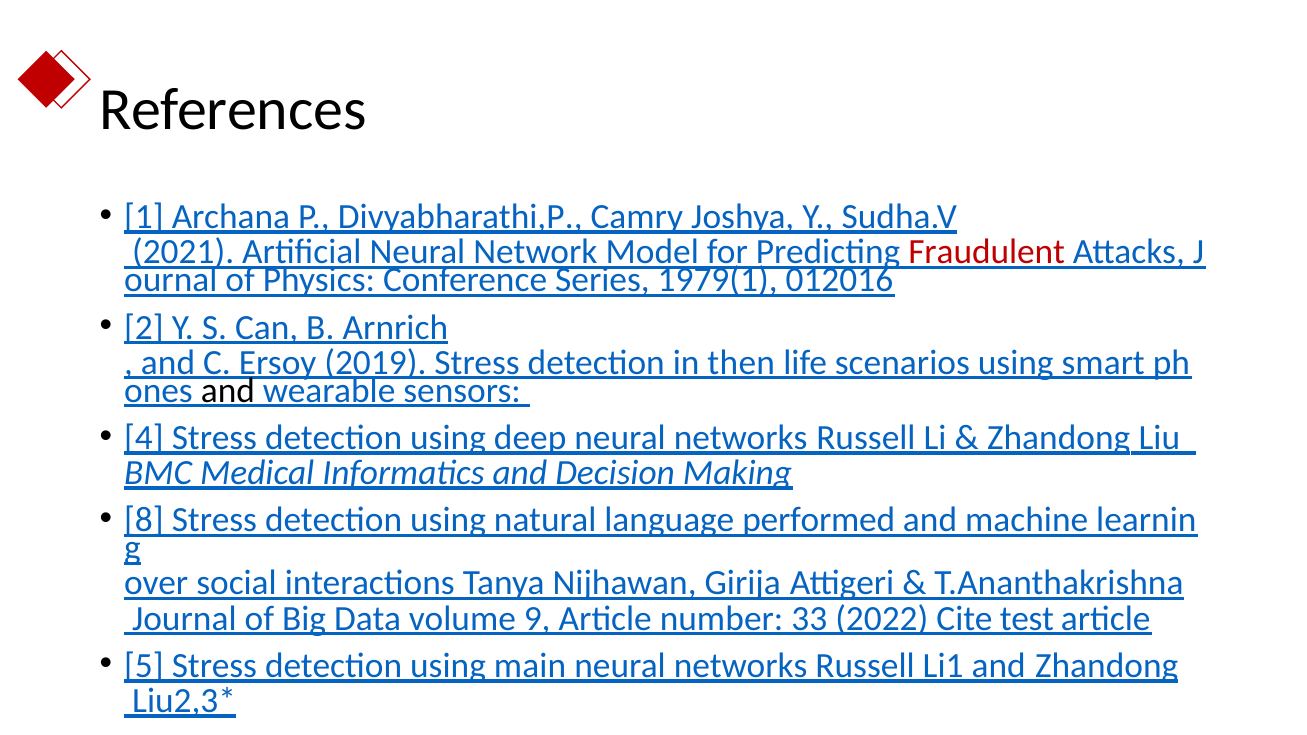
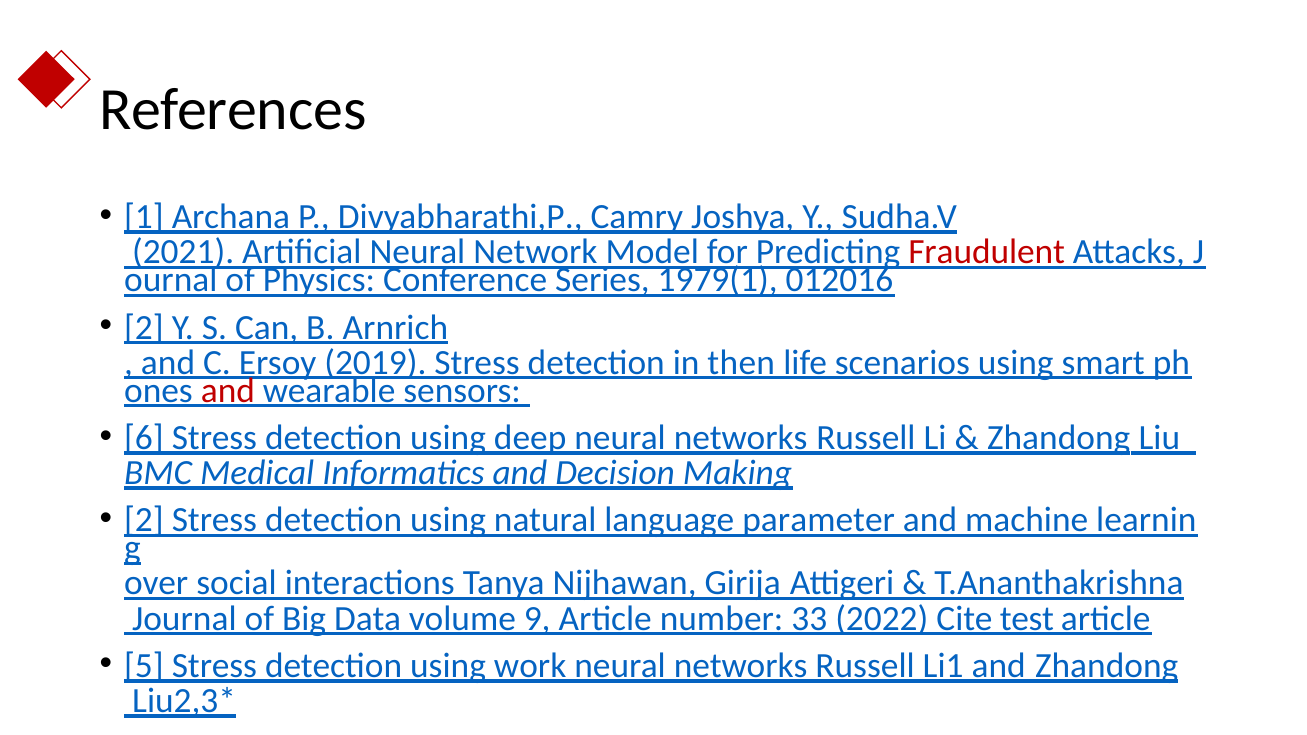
and colour: black -> red (228, 391)
4: 4 -> 6 (144, 438)
8: 8 -> 2 (144, 520)
performed: performed -> parameter (819, 520)
main: main -> work (530, 666)
